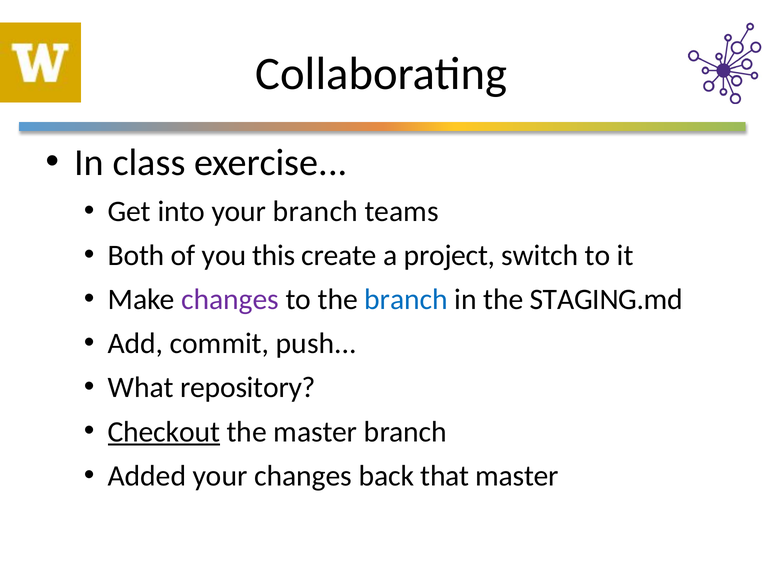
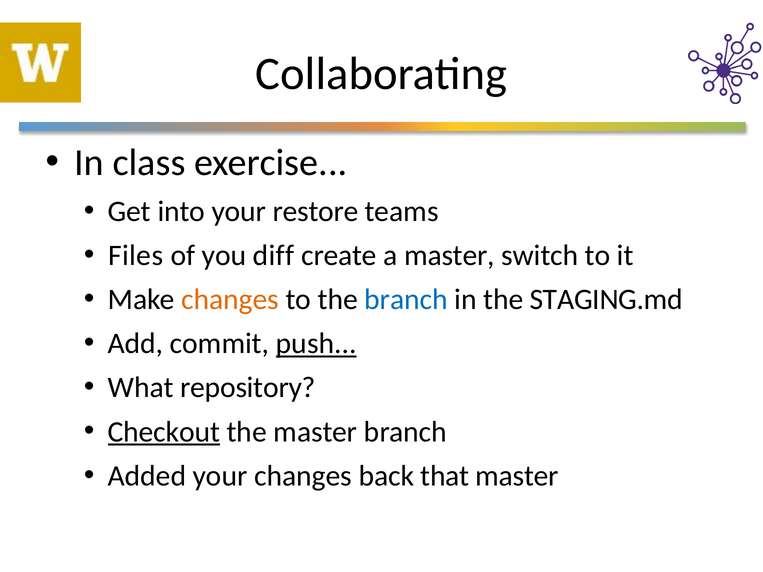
your branch: branch -> restore (316, 211)
Both: Both -> Files (136, 256)
this: this -> diff (273, 256)
a project: project -> master (449, 256)
changes colour: purple -> orange (230, 300)
push underline: none -> present (316, 344)
